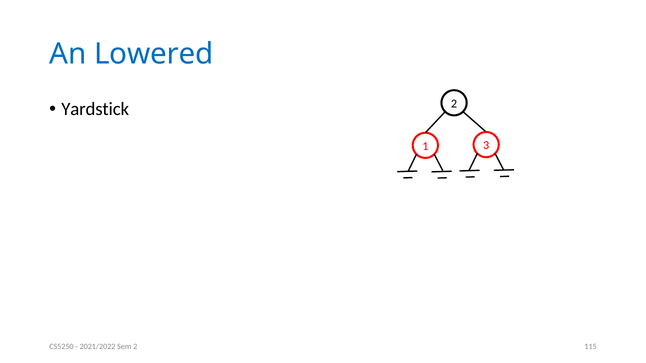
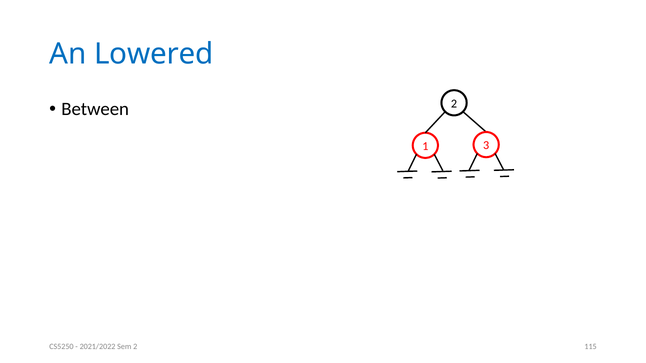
Yardstick: Yardstick -> Between (95, 109)
